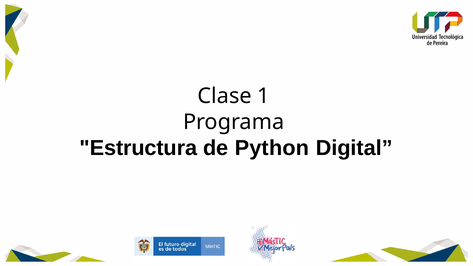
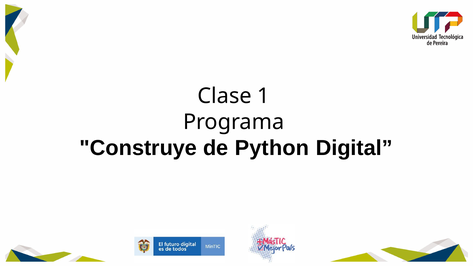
Estructura: Estructura -> Construye (138, 148)
